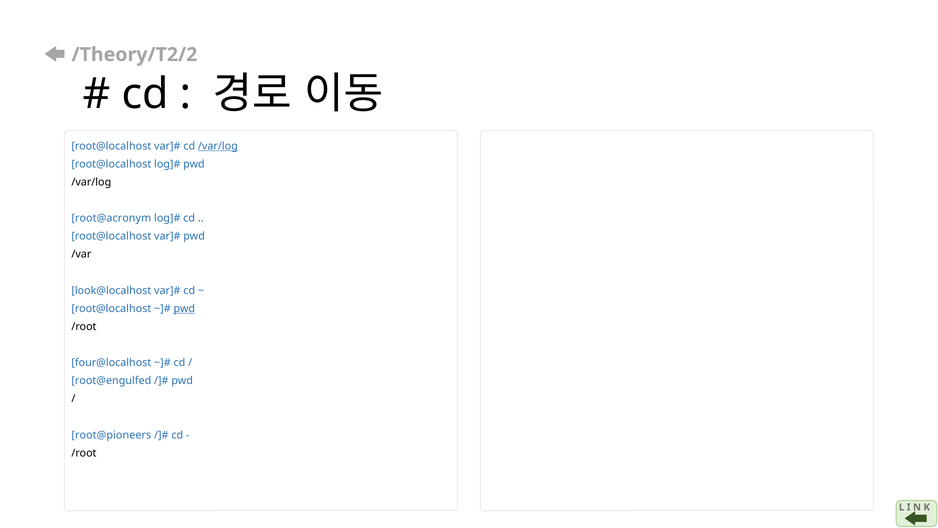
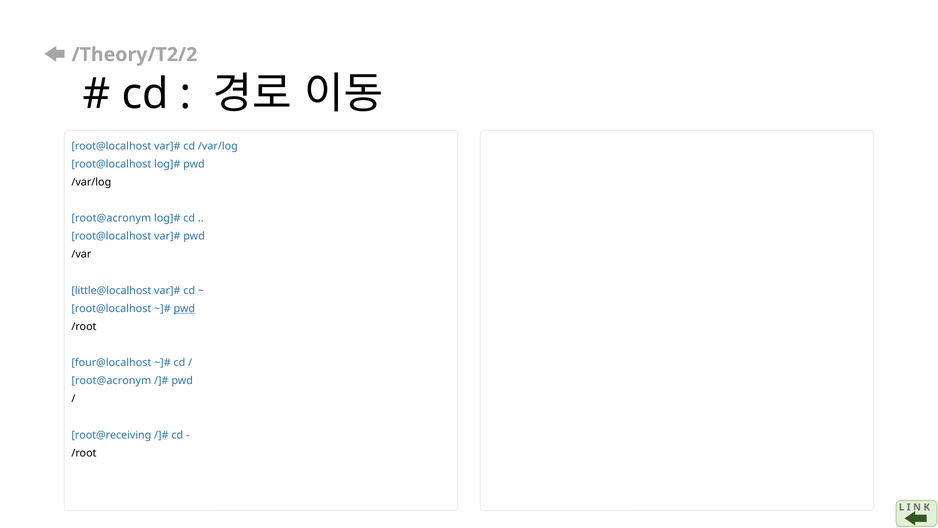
/var/log underline: present -> none (218, 146)
look@localhost: look@localhost -> little@localhost (111, 290)
root@engulfed: root@engulfed -> root@acronym (111, 381)
root@pioneers: root@pioneers -> root@receiving (111, 435)
